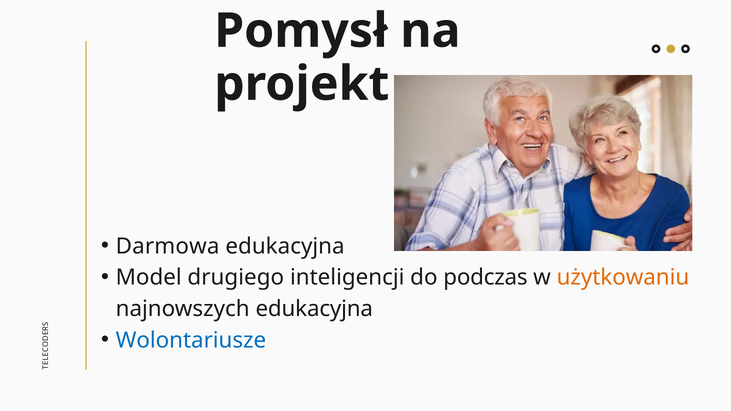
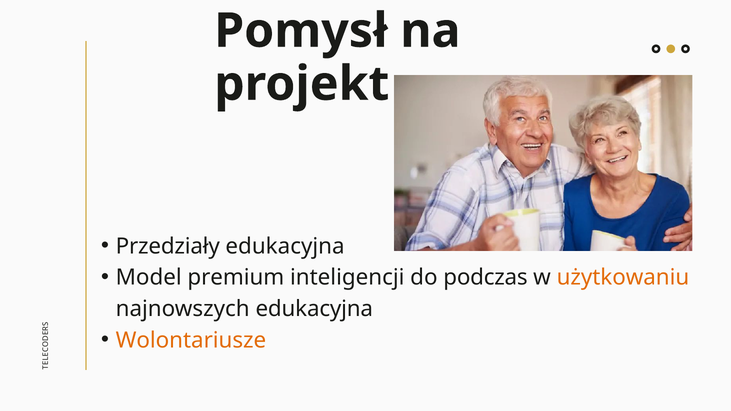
Darmowa: Darmowa -> Przedziały (168, 246)
drugiego: drugiego -> premium (236, 278)
Wolontariusze colour: blue -> orange (191, 340)
